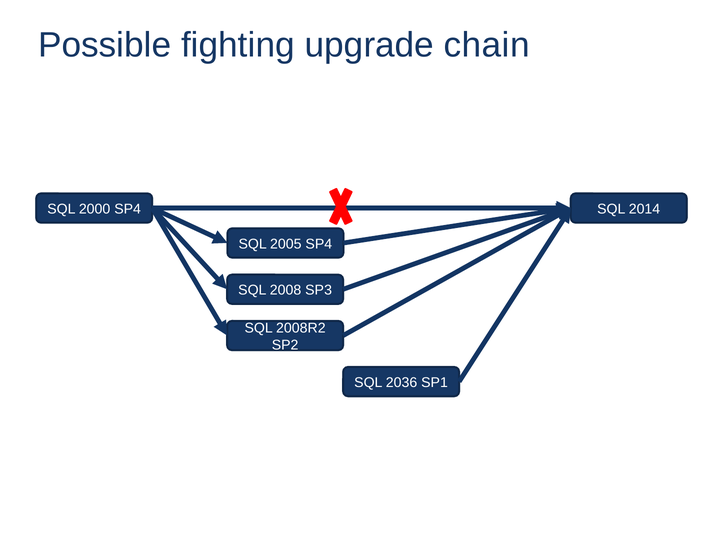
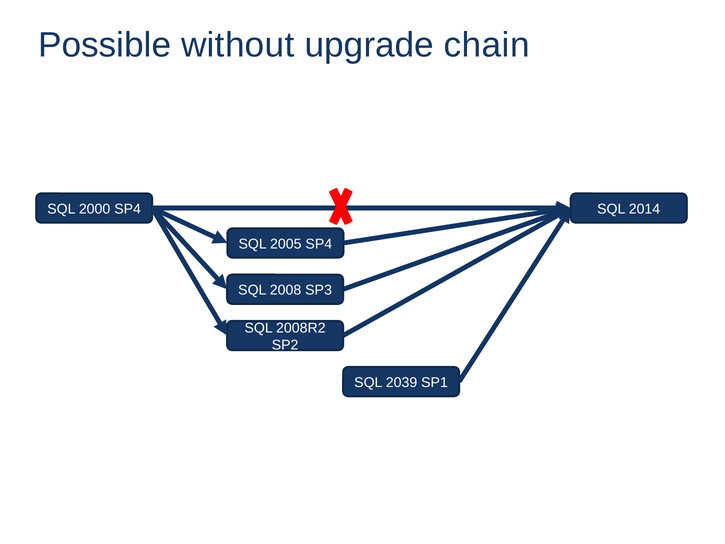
fighting: fighting -> without (238, 45)
2036: 2036 -> 2039 (402, 382)
